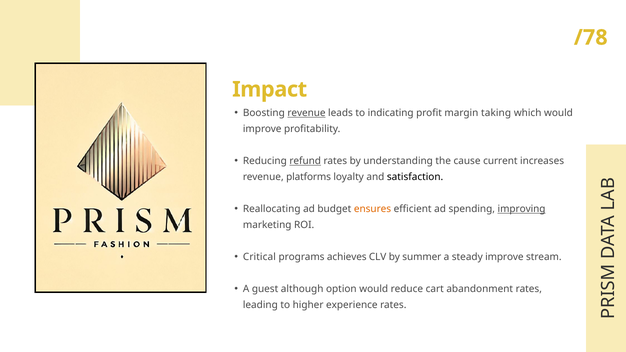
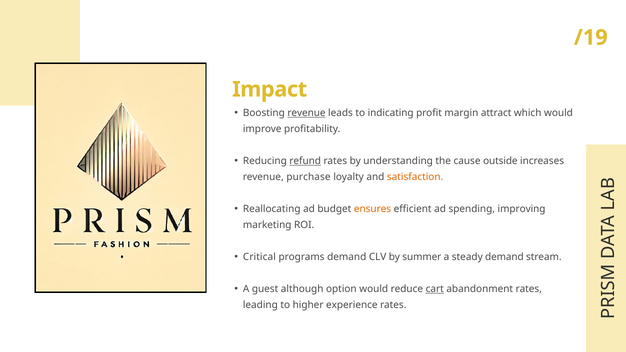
/78: /78 -> /19 (591, 38)
taking: taking -> attract (496, 113)
current: current -> outside (500, 161)
platforms: platforms -> purchase (308, 177)
satisfaction colour: black -> orange (415, 177)
improving underline: present -> none (522, 209)
programs achieves: achieves -> demand (347, 257)
steady improve: improve -> demand (504, 257)
cart underline: none -> present (435, 289)
